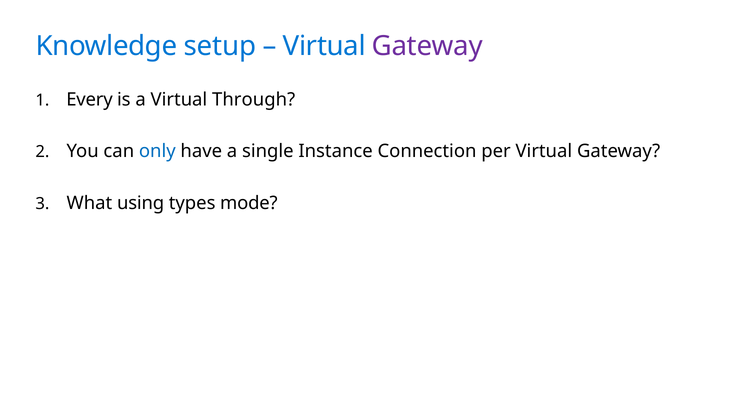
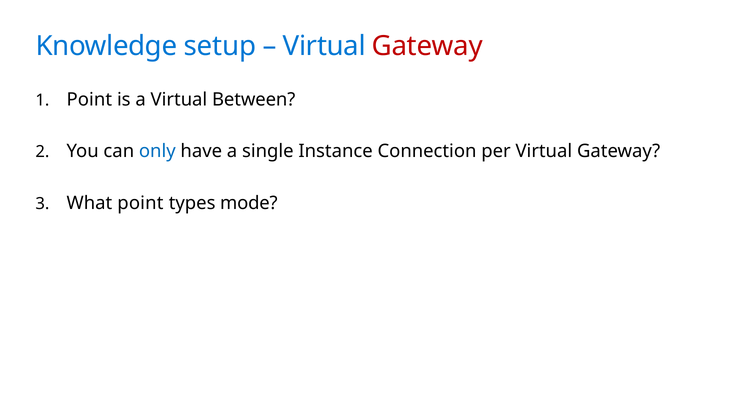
Gateway colour: purple -> red (427, 46)
Every: Every -> Point (89, 99)
Through: Through -> Between (254, 99)
What using: using -> point (140, 203)
